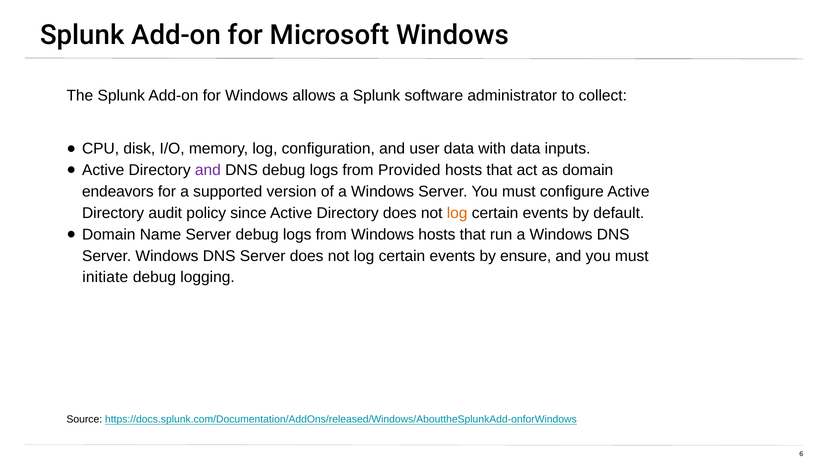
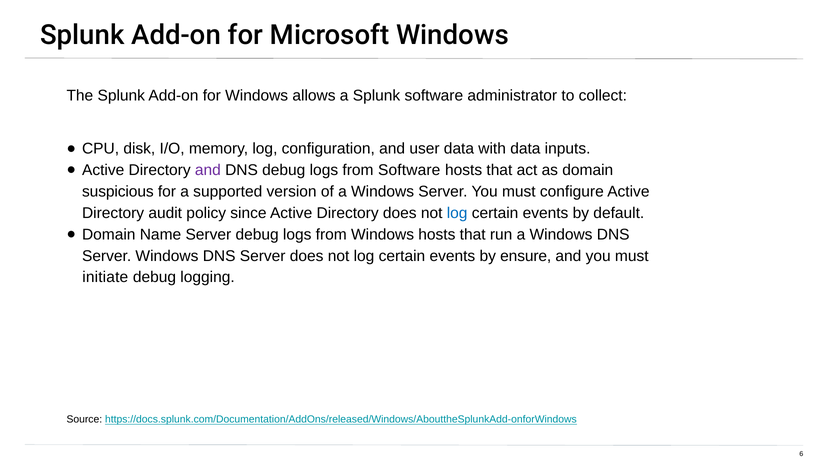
from Provided: Provided -> Software (409, 170)
endeavors: endeavors -> suspicious (118, 192)
log colour: orange -> blue (457, 213)
